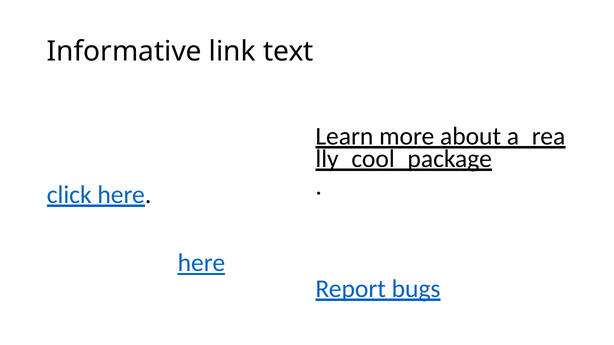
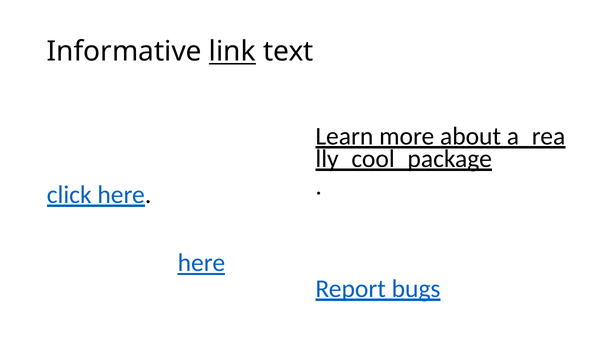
link underline: none -> present (232, 52)
